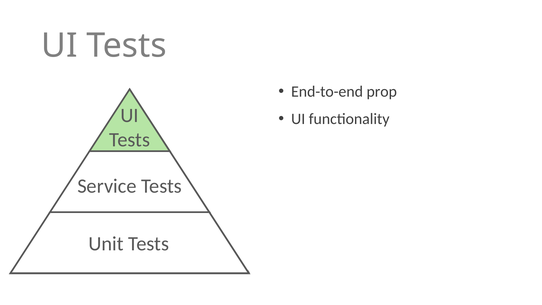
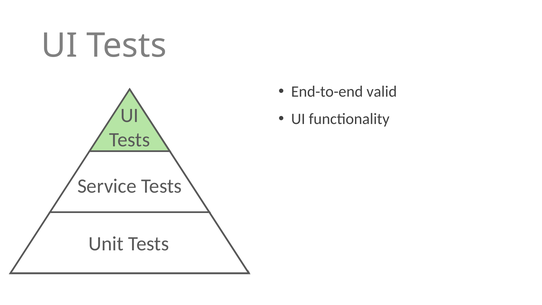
prop: prop -> valid (382, 92)
